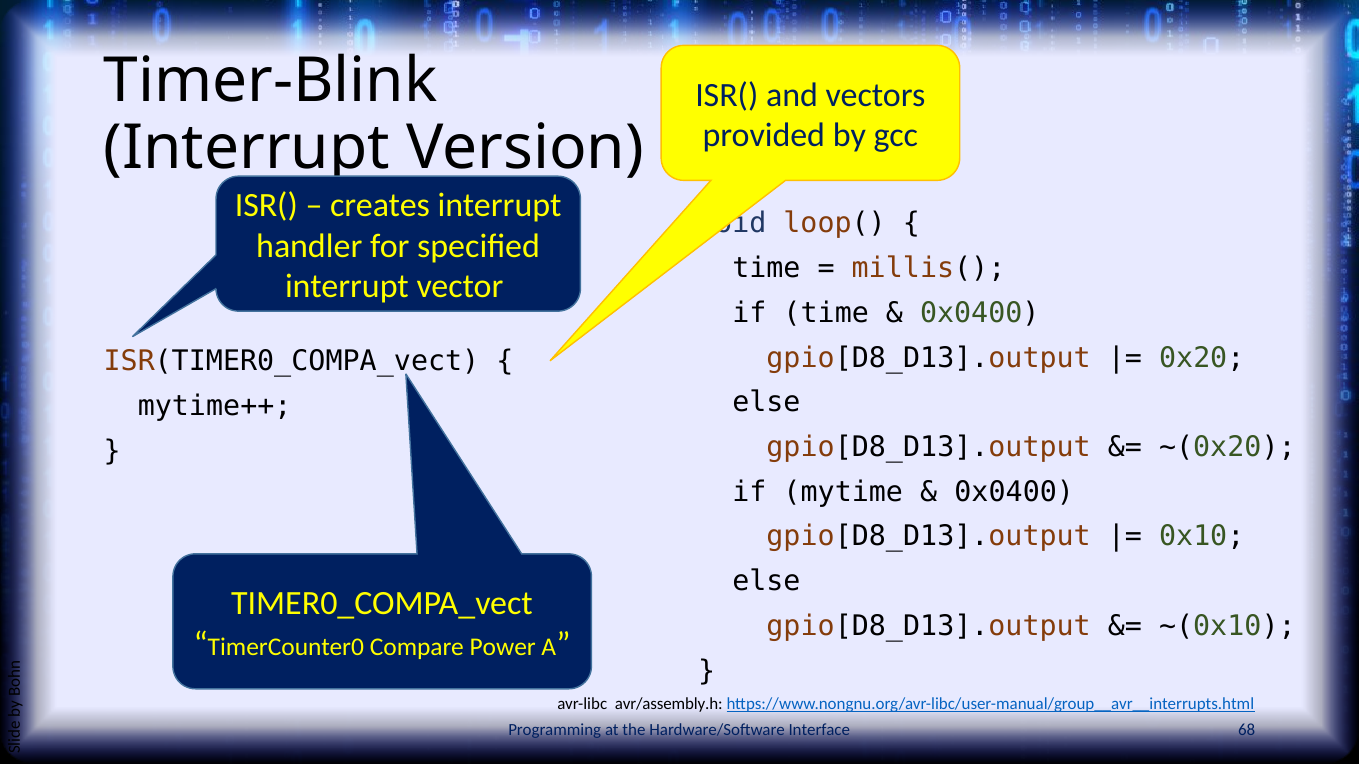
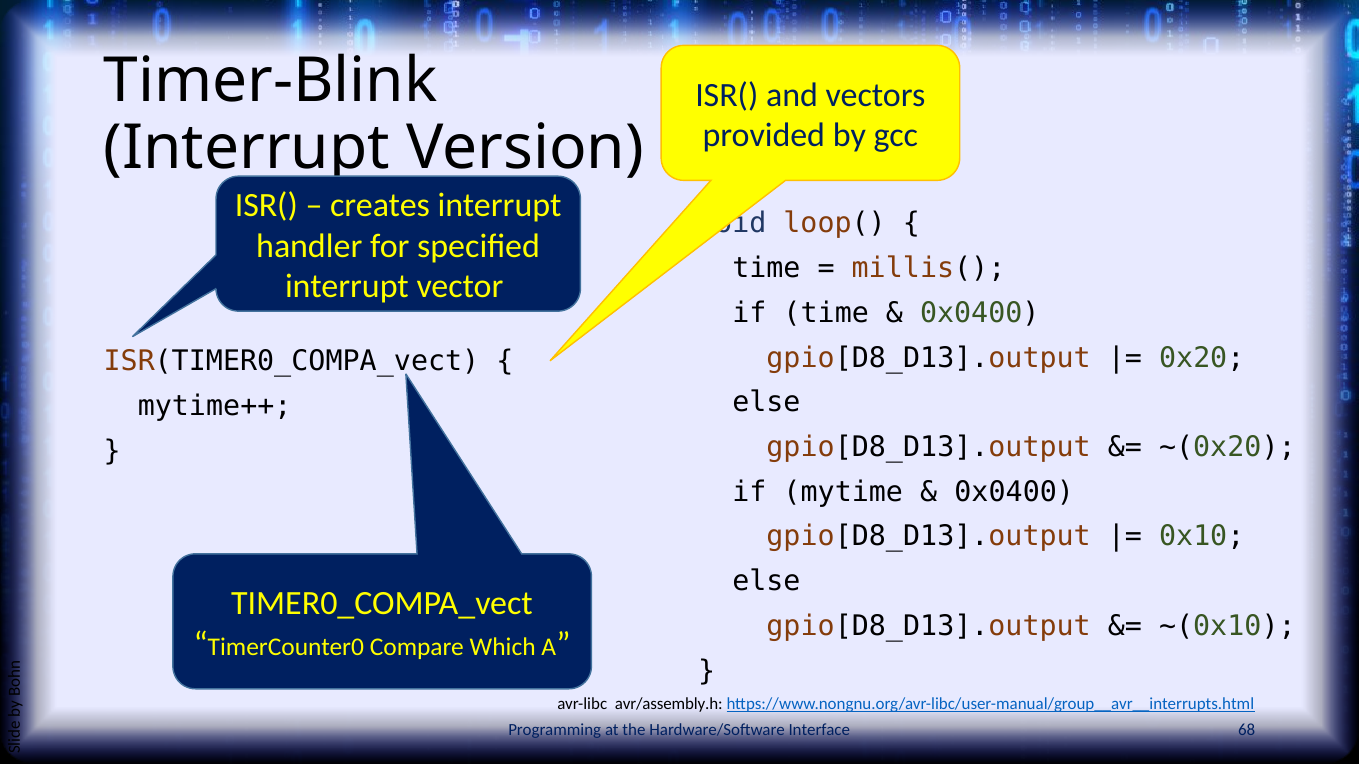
Power: Power -> Which (503, 647)
